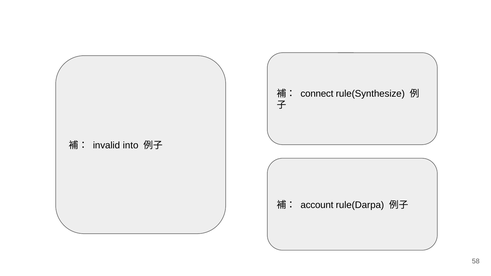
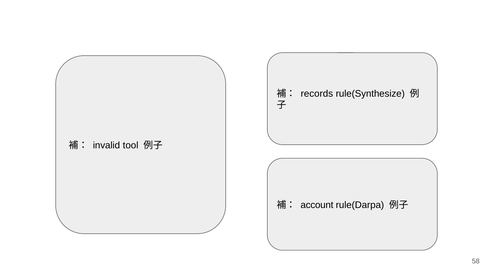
connect: connect -> records (317, 94)
into: into -> tool (131, 145)
